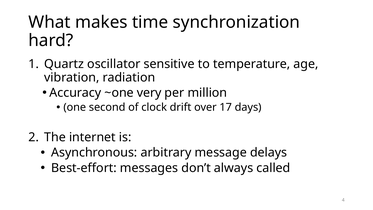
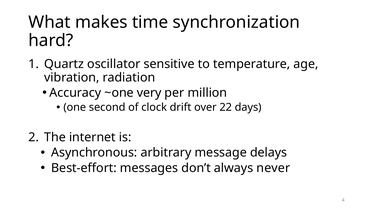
17: 17 -> 22 (226, 107)
called: called -> never (273, 168)
